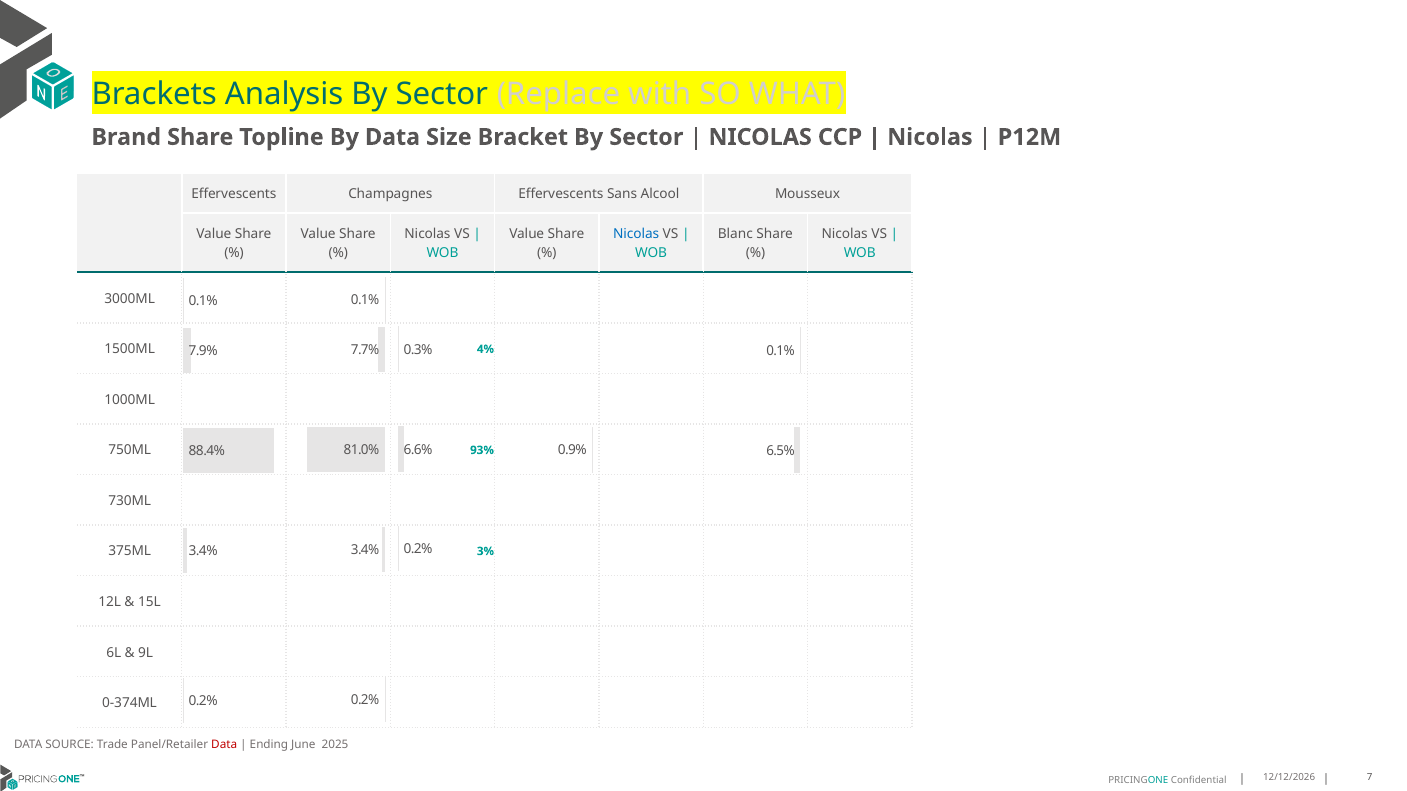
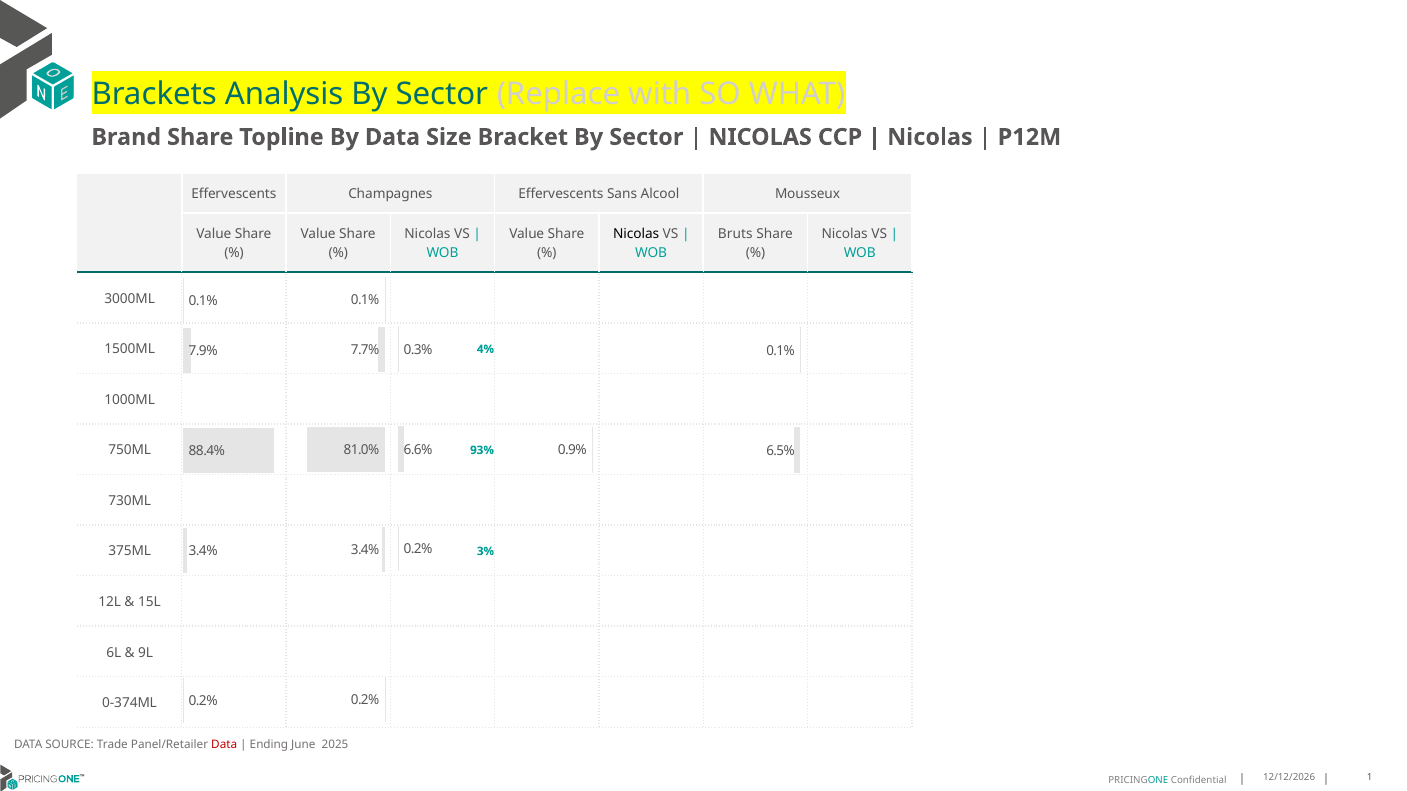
Nicolas colour: blue -> black (636, 234)
Blanc: Blanc -> Bruts (735, 234)
7: 7 -> 1 (1370, 778)
